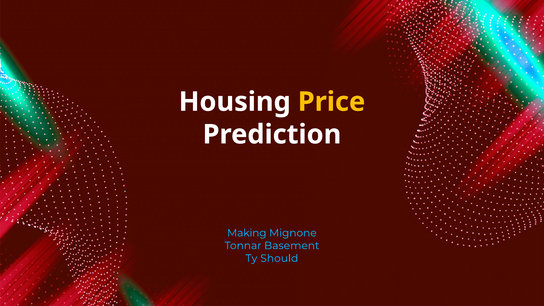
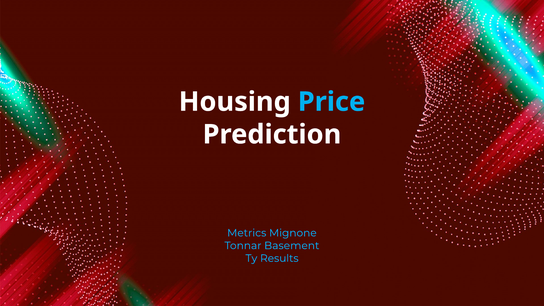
Price colour: yellow -> light blue (331, 102)
Making: Making -> Metrics (247, 233)
Should: Should -> Results (279, 258)
